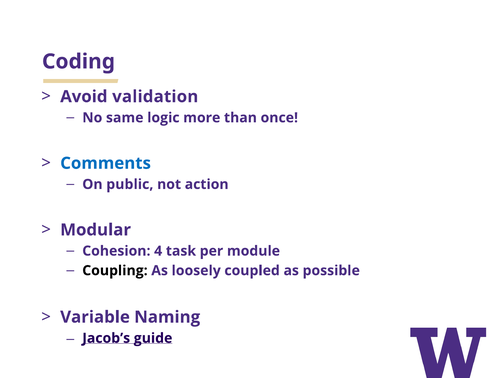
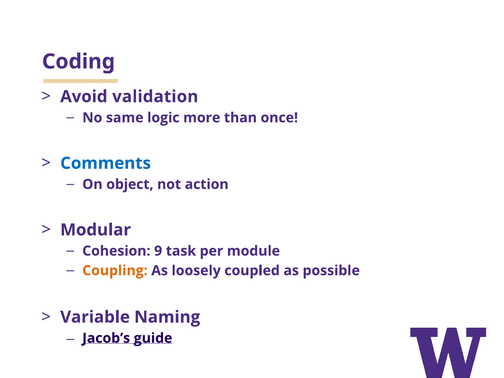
public: public -> object (130, 184)
4: 4 -> 9 (158, 251)
Coupling colour: black -> orange (115, 271)
